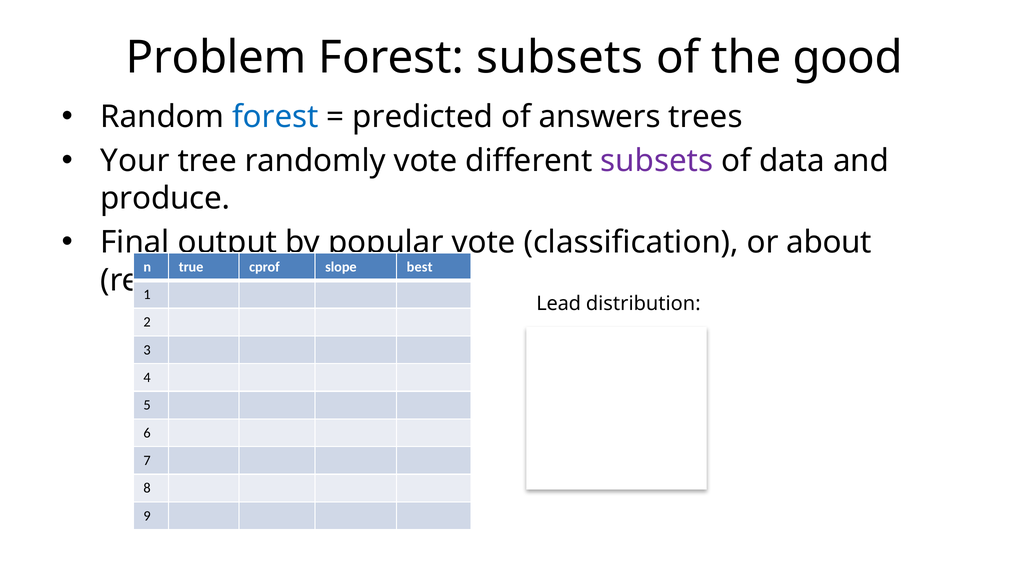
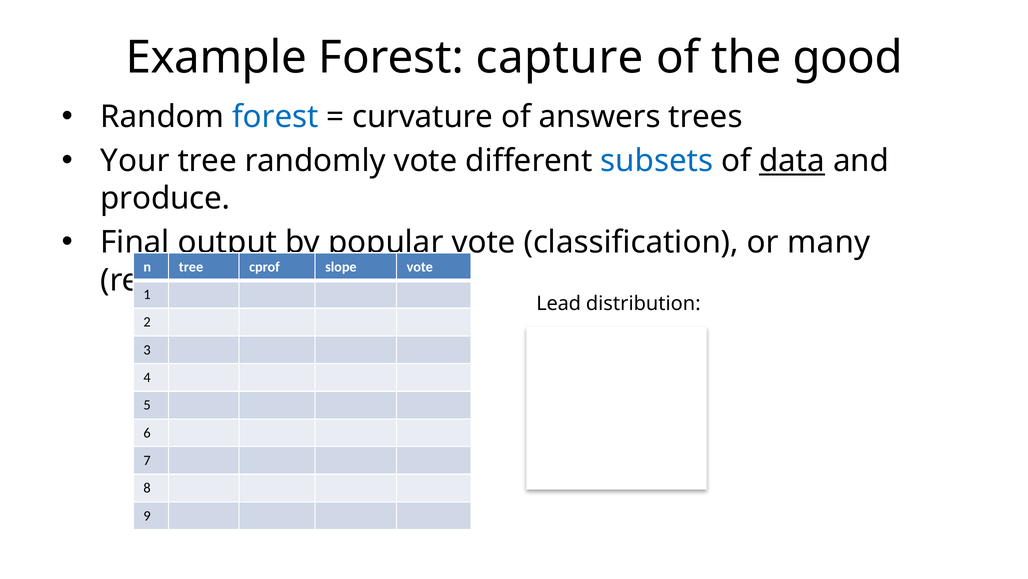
Problem: Problem -> Example (216, 58)
Forest subsets: subsets -> capture (560, 58)
predicted: predicted -> curvature (423, 117)
subsets colour: purple -> blue (657, 161)
data underline: none -> present (792, 161)
about: about -> many (829, 242)
n true: true -> tree (191, 266)
slope best: best -> vote (420, 266)
